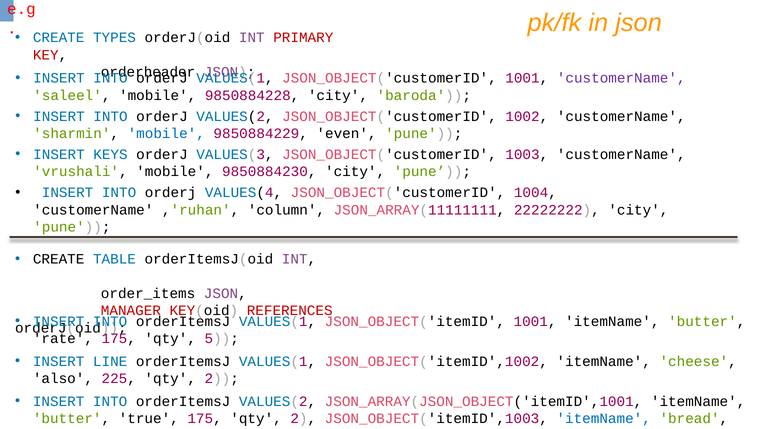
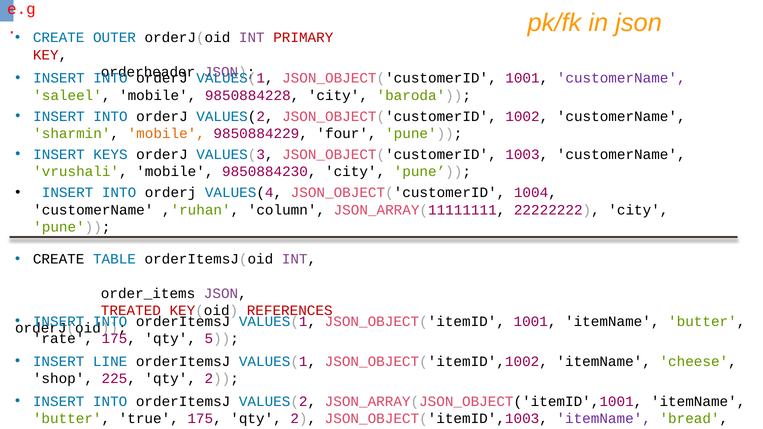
TYPES: TYPES -> OUTER (114, 38)
mobile colour: blue -> orange (166, 134)
even: even -> four (347, 134)
MANAGER: MANAGER -> TREATED (131, 311)
also: also -> shop (63, 379)
itemName colour: blue -> purple (604, 419)
